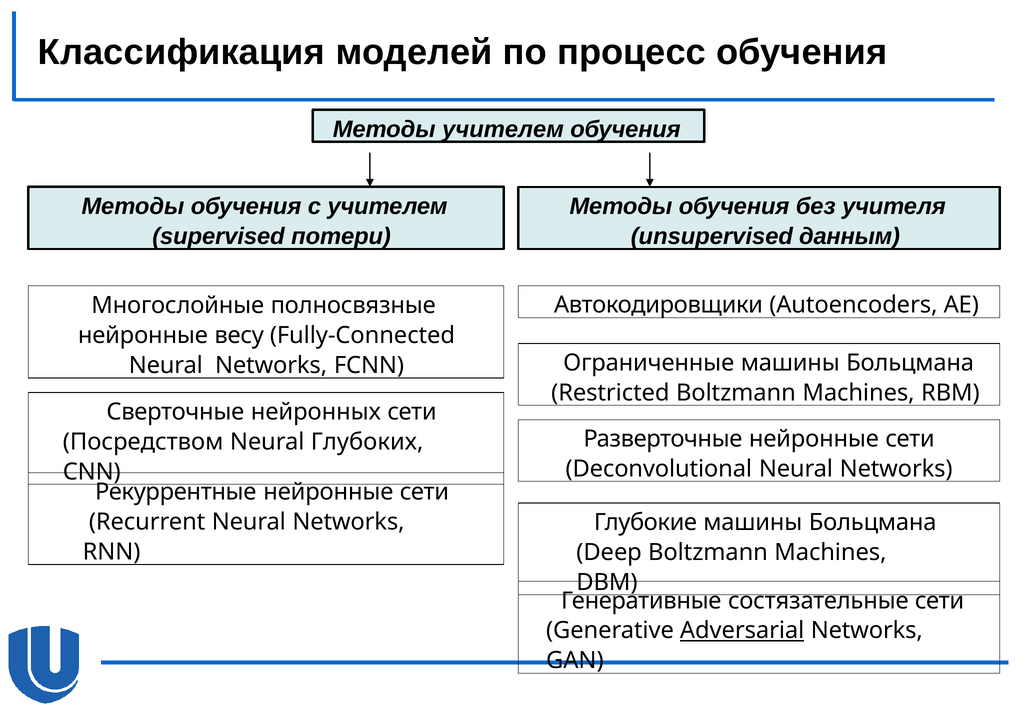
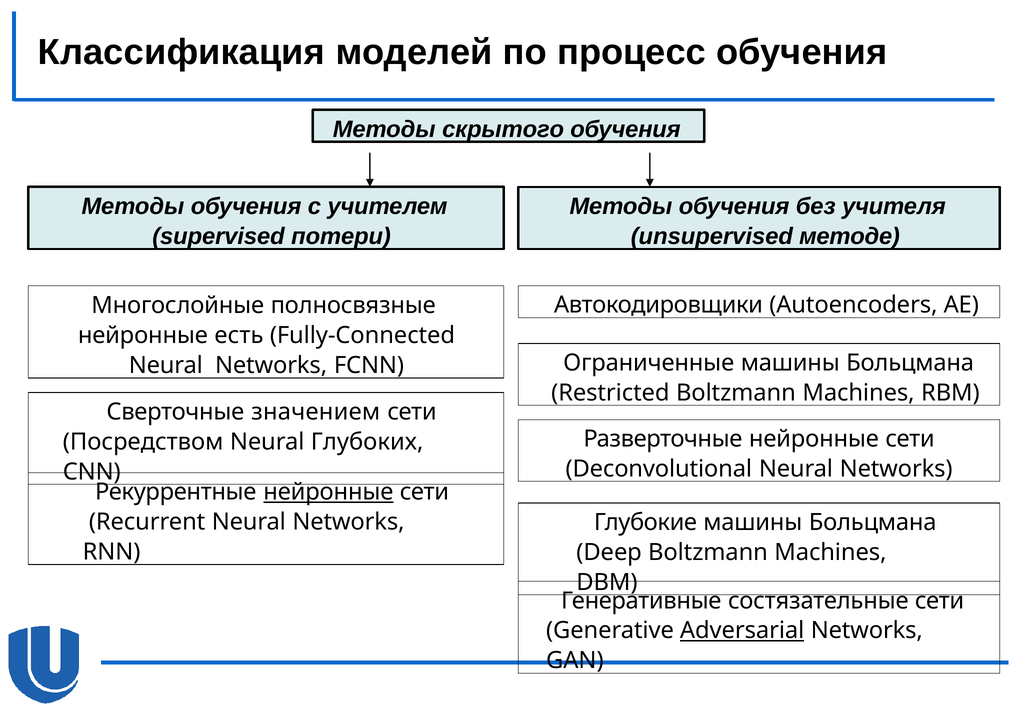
Методы учителем: учителем -> скрытого (503, 129)
данным: данным -> методе (850, 237)
весу: весу -> есть (239, 336)
нейронных: нейронных -> значением (316, 412)
нейронные underline: none -> present (328, 492)
